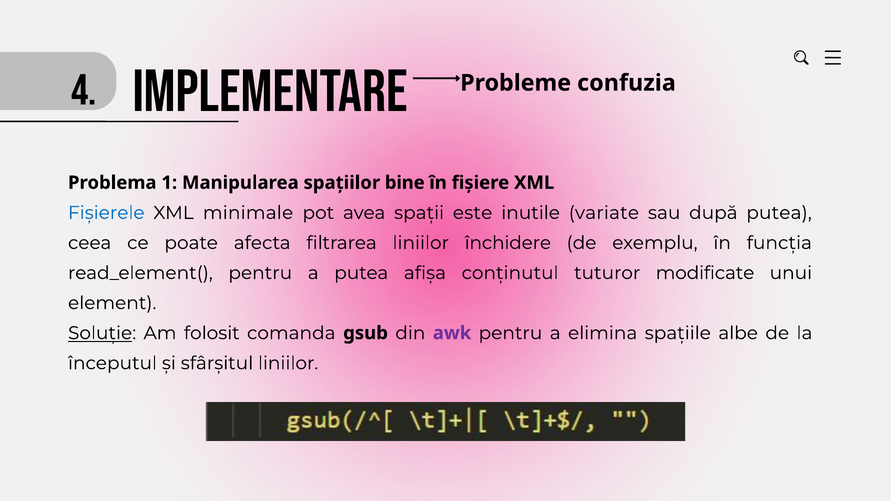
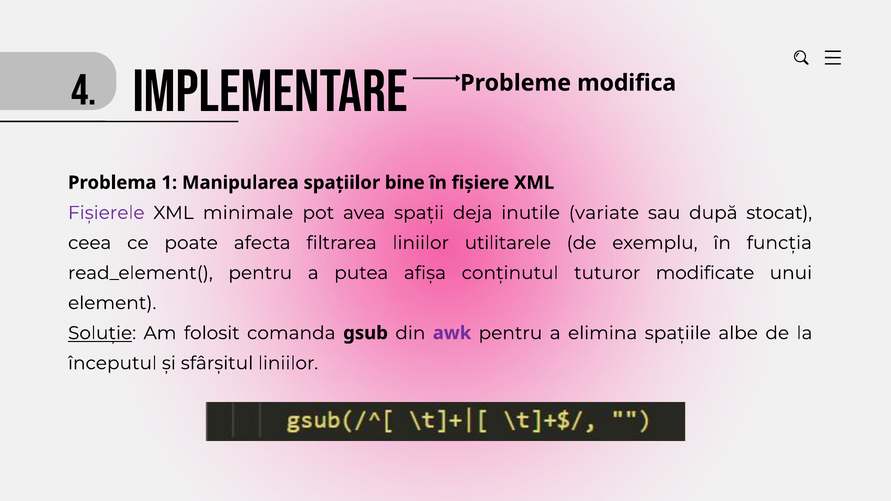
confuzia: confuzia -> modifica (627, 83)
Fișierele colour: blue -> purple (106, 213)
este: este -> deja (473, 213)
după putea: putea -> stocat (779, 213)
închidere: închidere -> utilitarele (508, 243)
